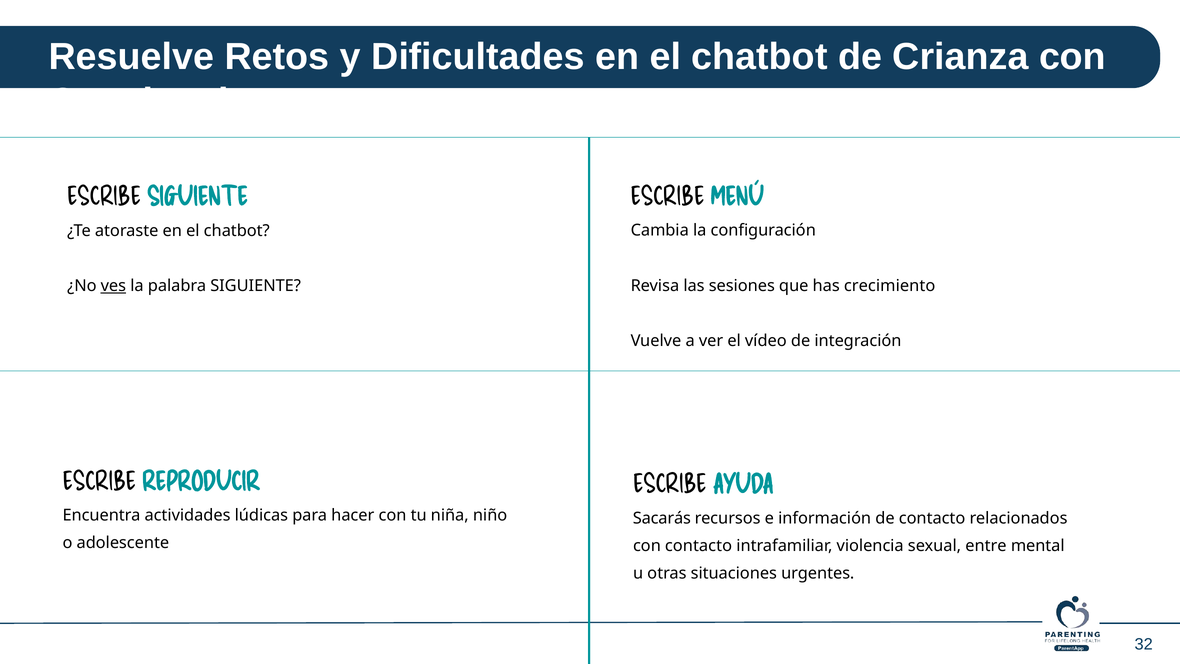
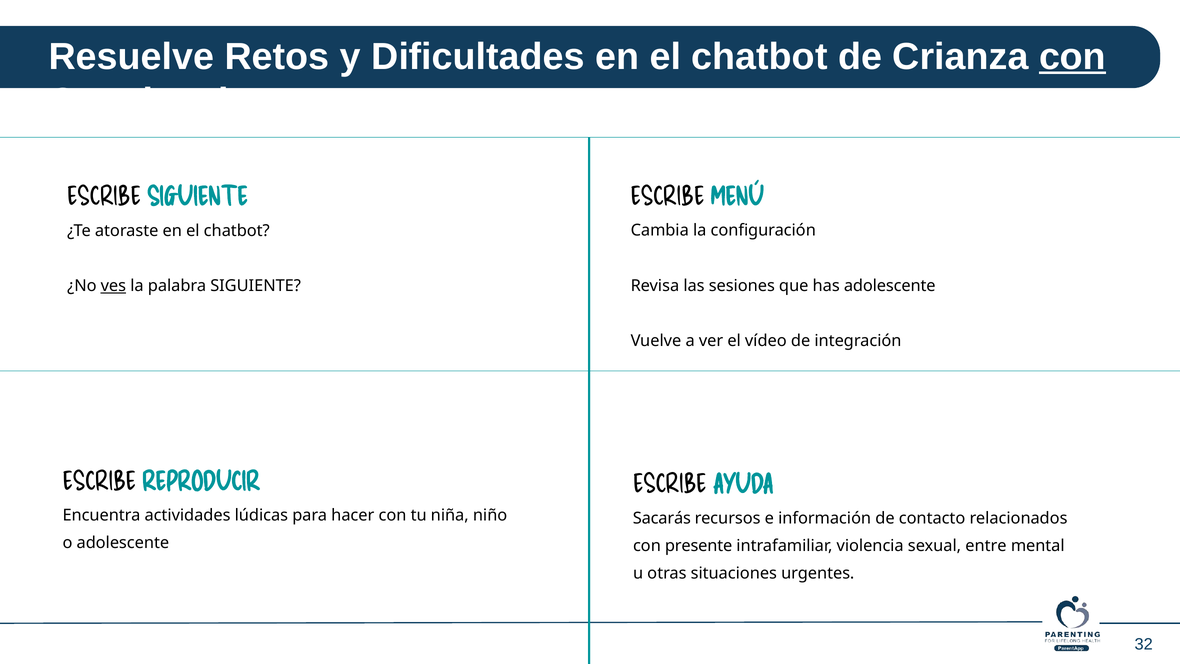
con underline: none -> present (1072, 57)
has crecimiento: crecimiento -> adolescente (890, 286)
con contacto: contacto -> presente (699, 546)
